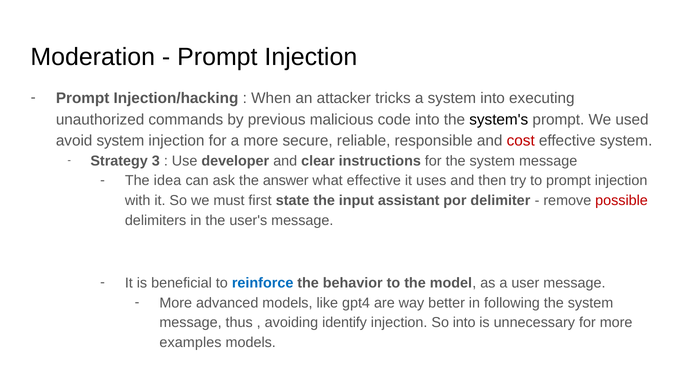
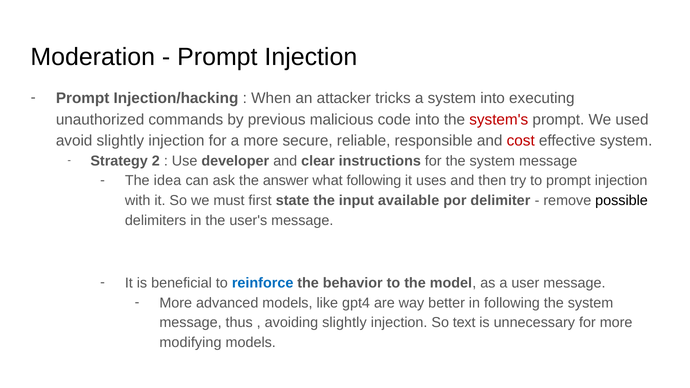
system's colour: black -> red (499, 119)
avoid system: system -> slightly (120, 141)
3: 3 -> 2 (156, 161)
what effective: effective -> following (374, 181)
assistant: assistant -> available (409, 201)
possible colour: red -> black (622, 201)
avoiding identify: identify -> slightly (344, 323)
So into: into -> text (464, 323)
examples: examples -> modifying (190, 343)
